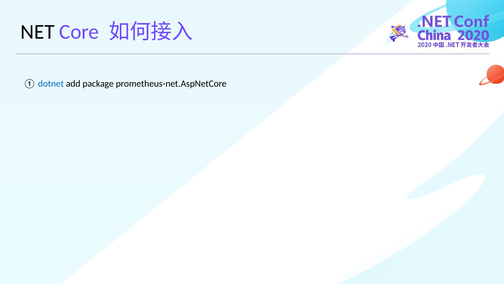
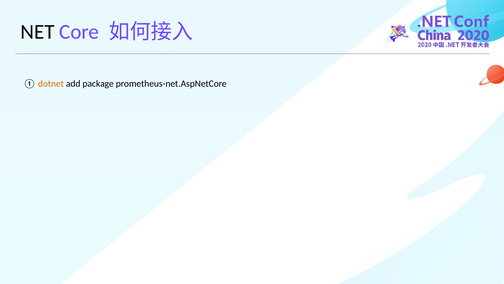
dotnet colour: blue -> orange (51, 84)
